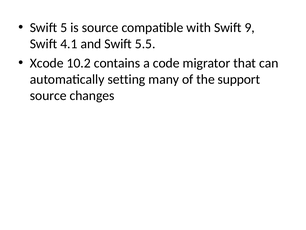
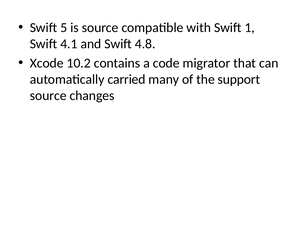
9: 9 -> 1 (250, 27)
5.5: 5.5 -> 4.8 (145, 44)
setting: setting -> carried (127, 79)
